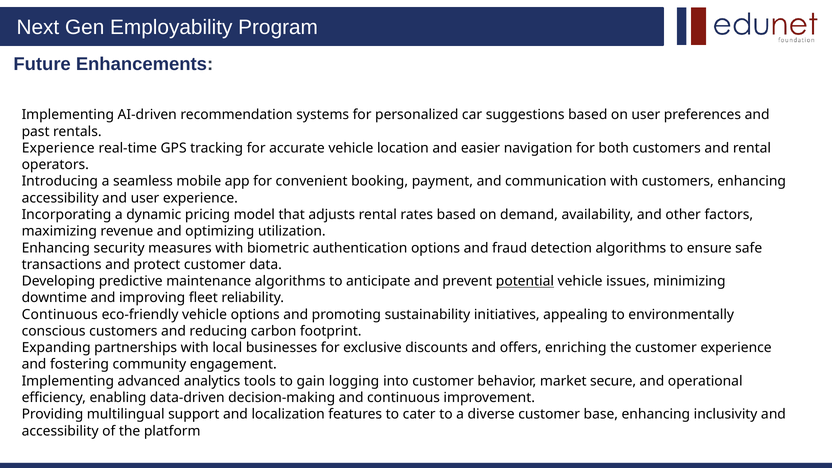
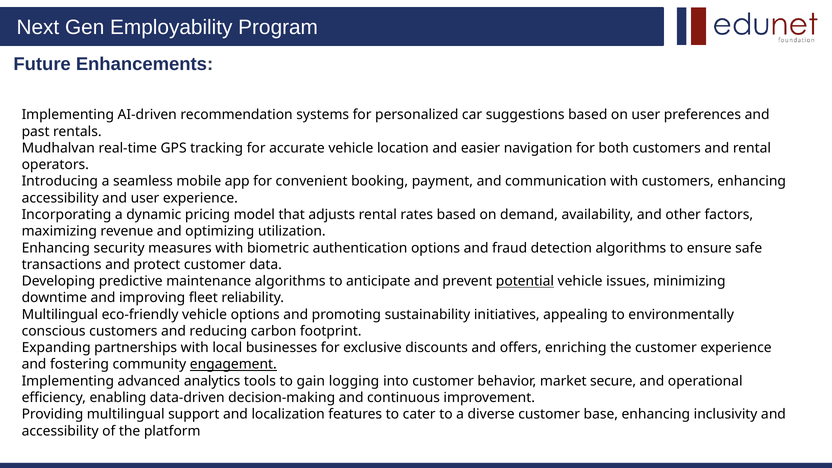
Experience: Experience -> Mudhalvan (58, 148)
Continuous: Continuous -> Multilingual (60, 315)
engagement underline: none -> present (233, 364)
